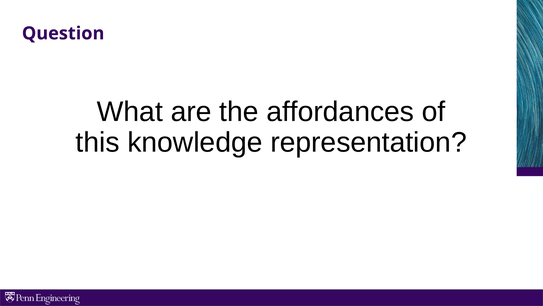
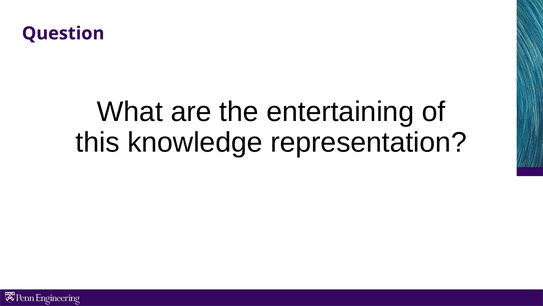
affordances: affordances -> entertaining (340, 112)
